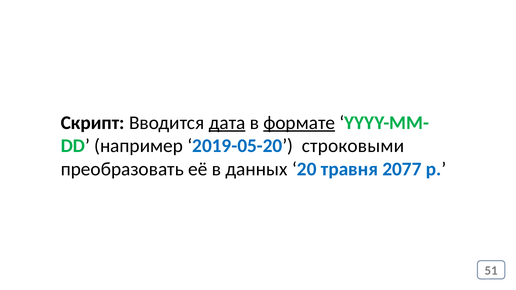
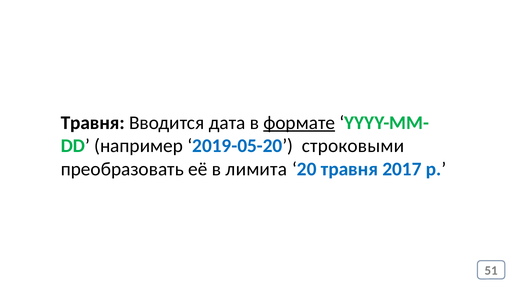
Скрипт: Скрипт -> Травня (93, 123)
дата underline: present -> none (227, 123)
данных: данных -> лимита (256, 169)
2077: 2077 -> 2017 (402, 169)
